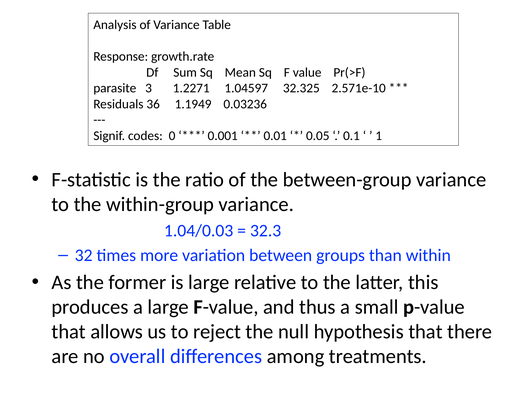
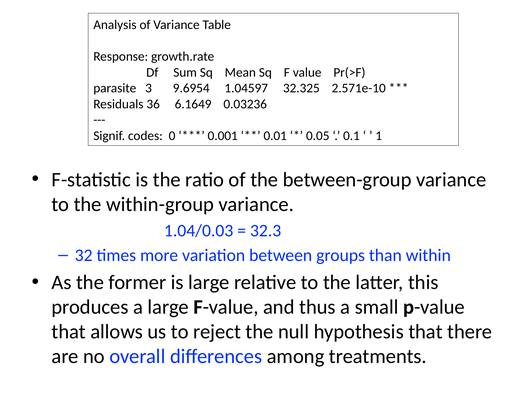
1.2271: 1.2271 -> 9.6954 (191, 88)
1.1949: 1.1949 -> 6.1649 (193, 104)
